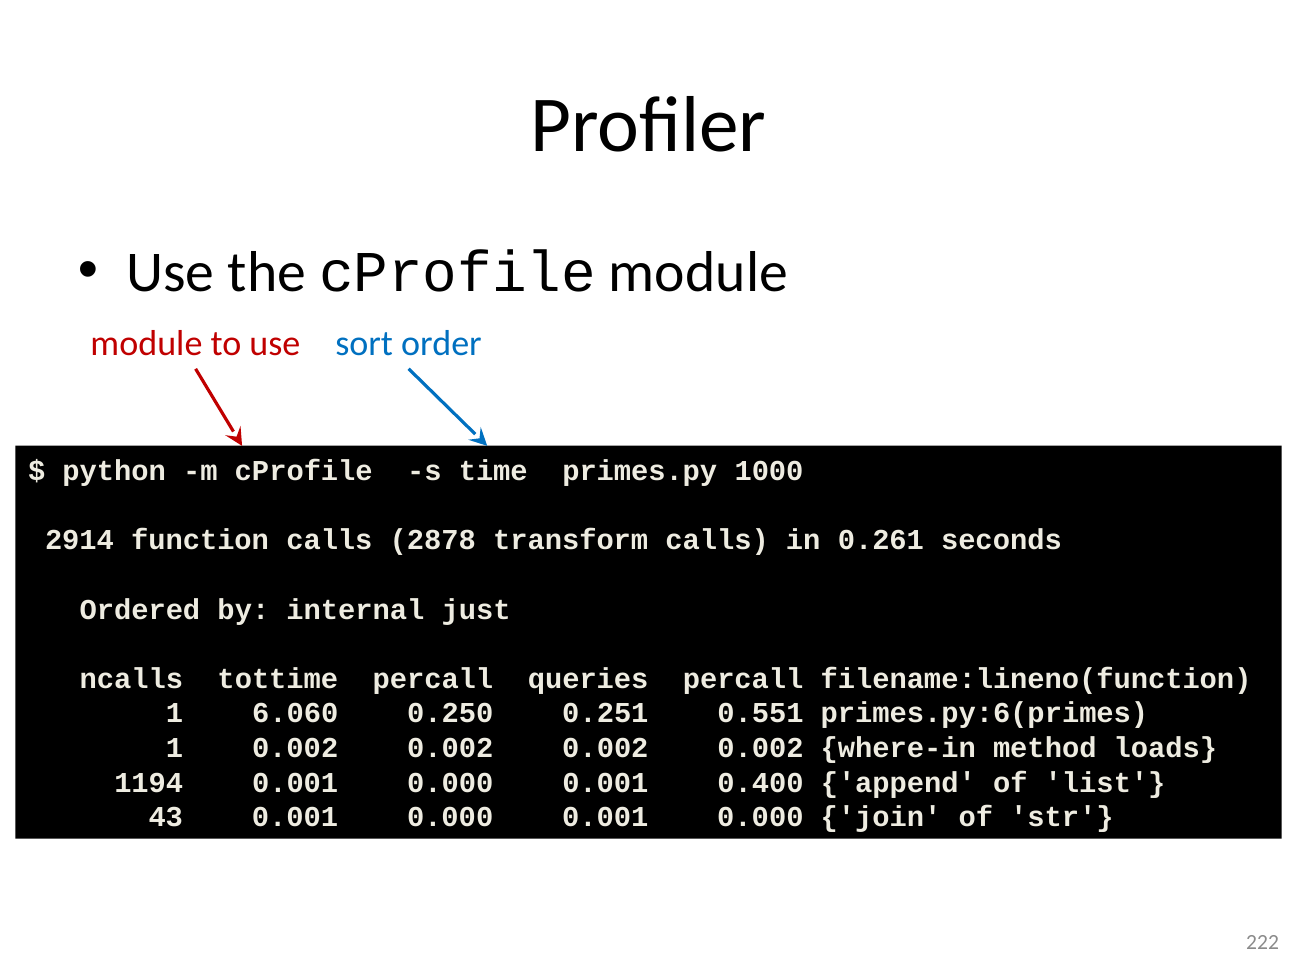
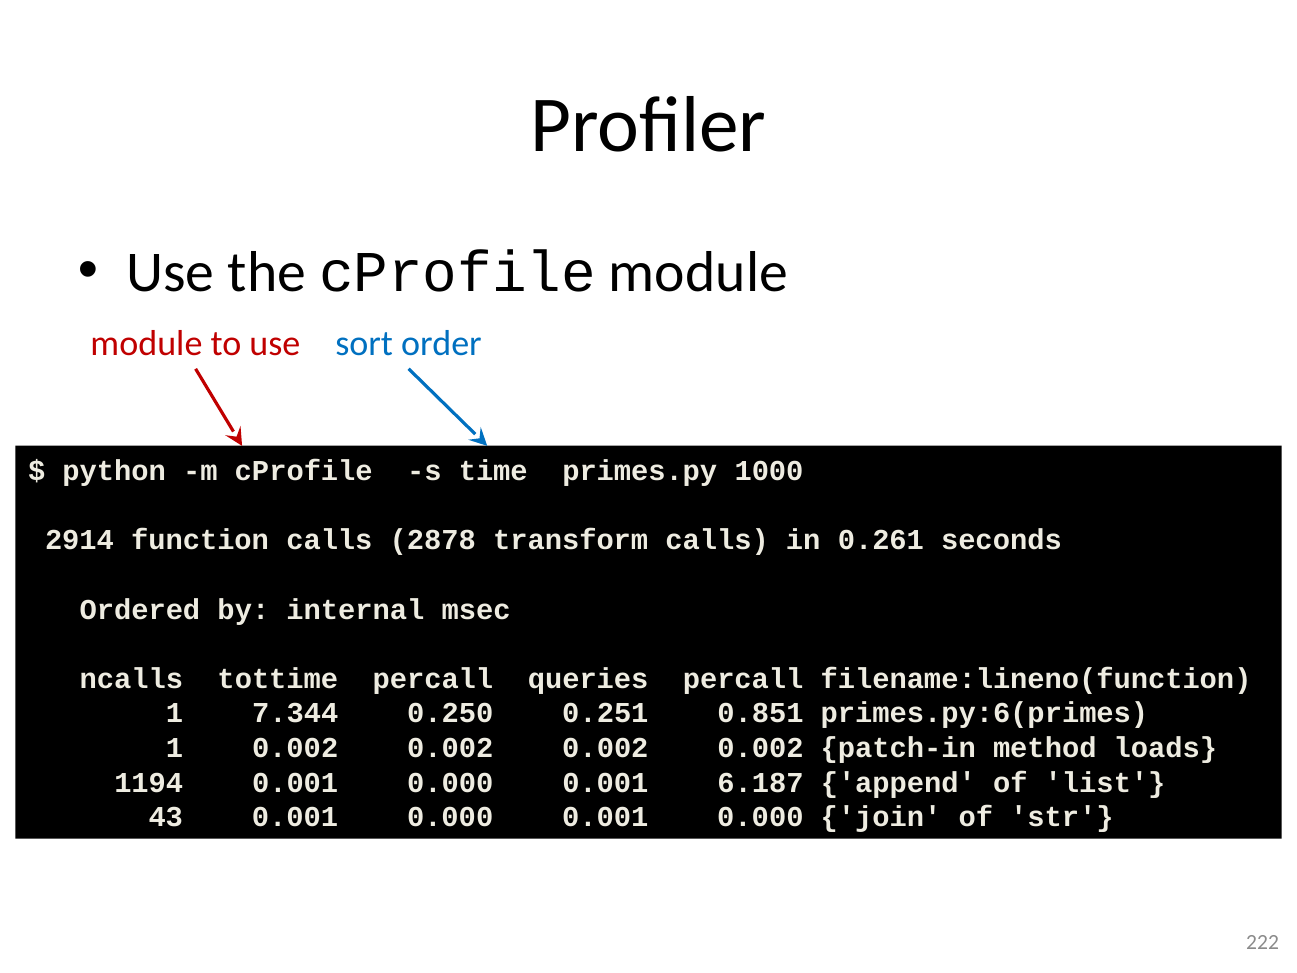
just: just -> msec (476, 609)
6.060: 6.060 -> 7.344 (295, 713)
0.551: 0.551 -> 0.851 (761, 713)
where-in: where-in -> patch-in (898, 748)
0.400: 0.400 -> 6.187 (760, 782)
